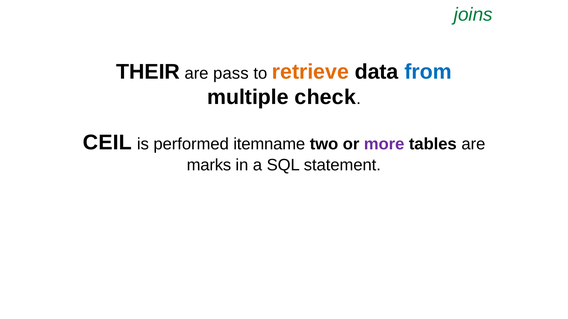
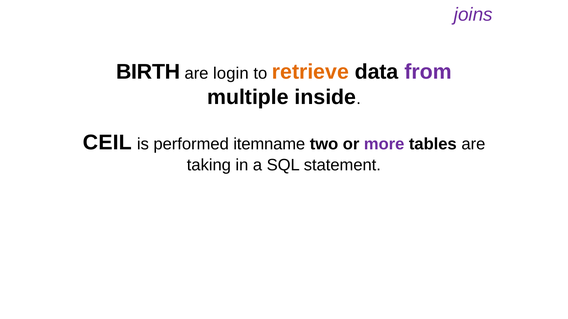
joins colour: green -> purple (473, 15)
THEIR: THEIR -> BIRTH (148, 72)
pass: pass -> login (231, 73)
from colour: blue -> purple (428, 72)
check: check -> inside (325, 97)
marks: marks -> taking (209, 165)
